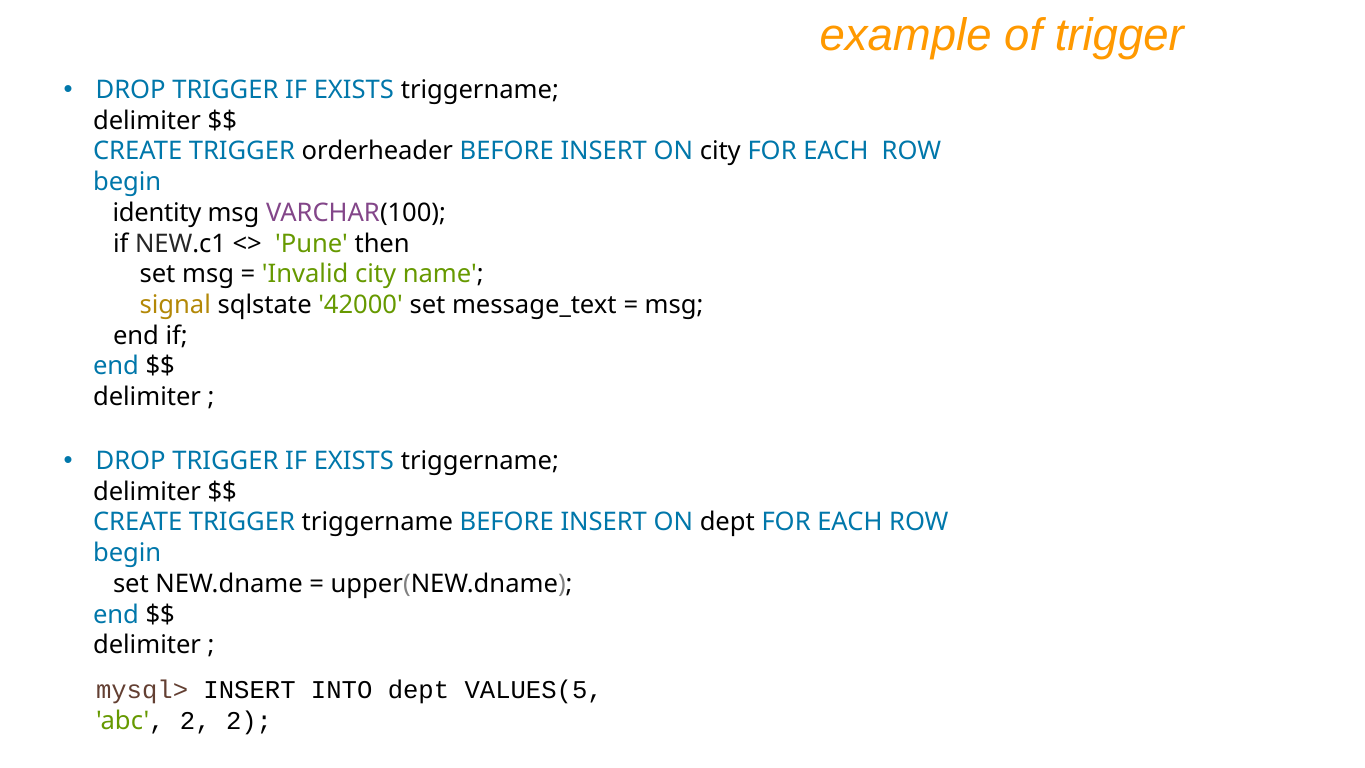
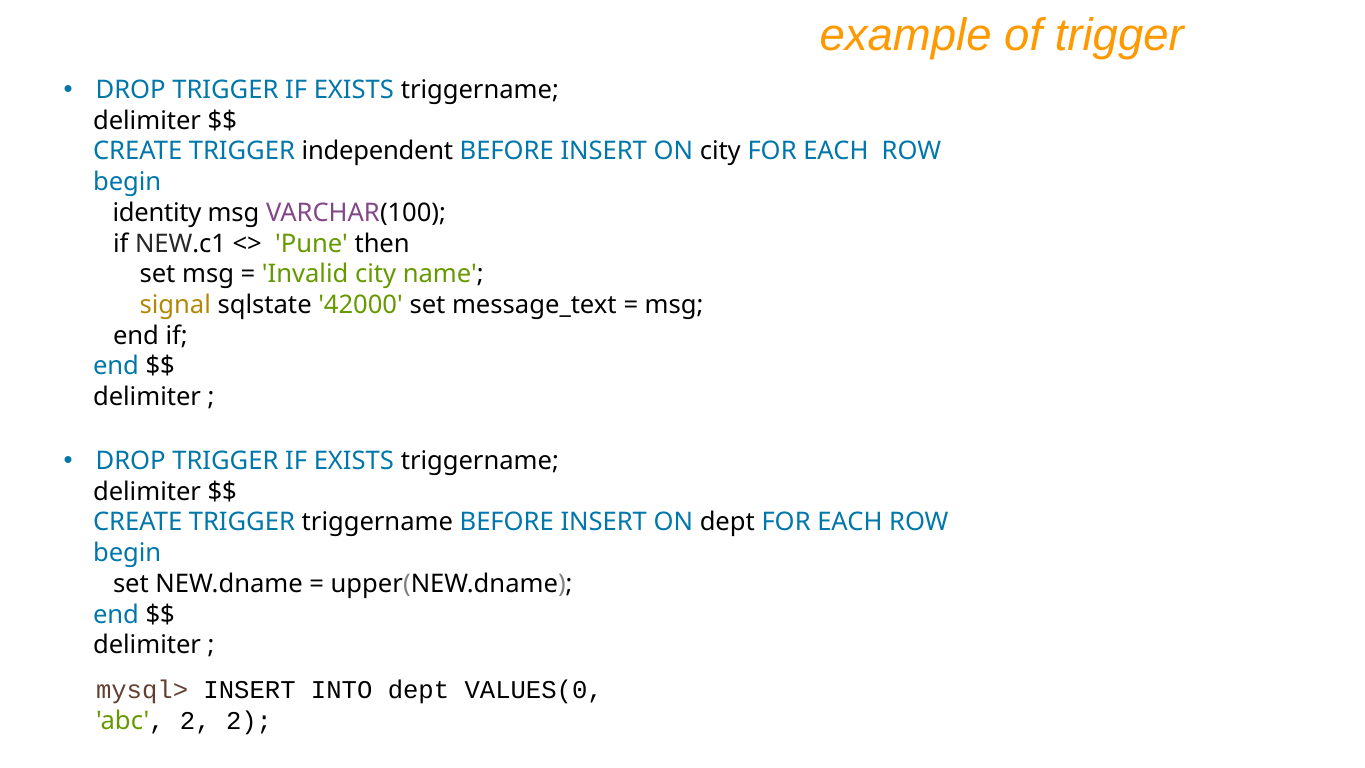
orderheader: orderheader -> independent (377, 151)
VALUES(5: VALUES(5 -> VALUES(0 (534, 690)
